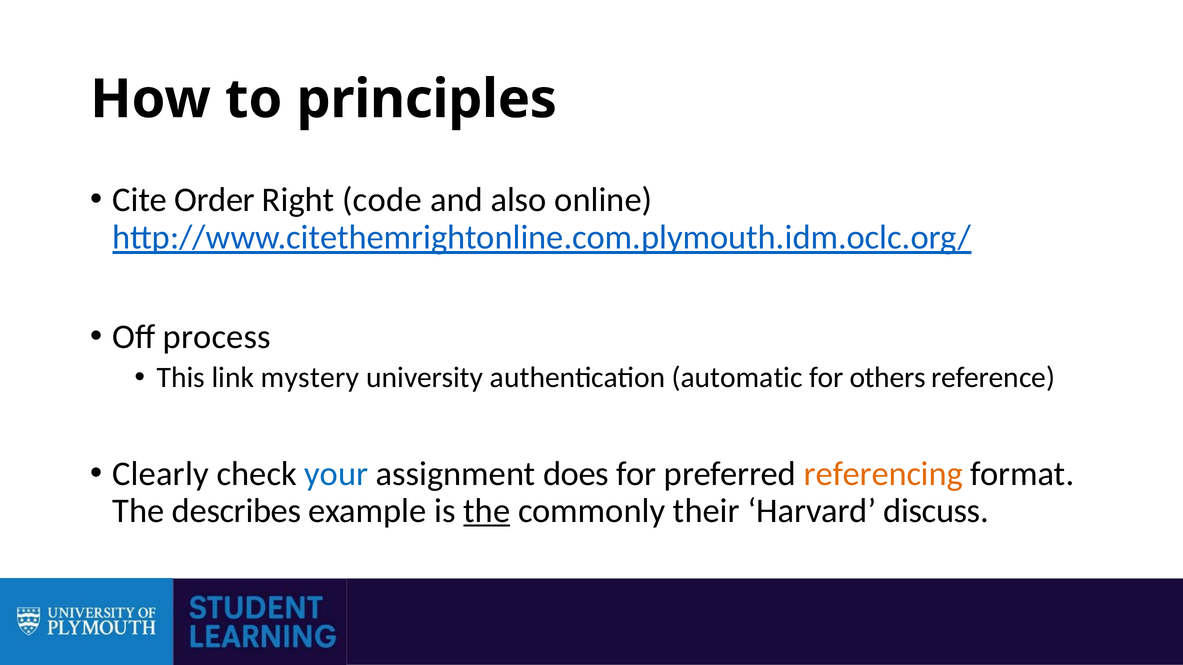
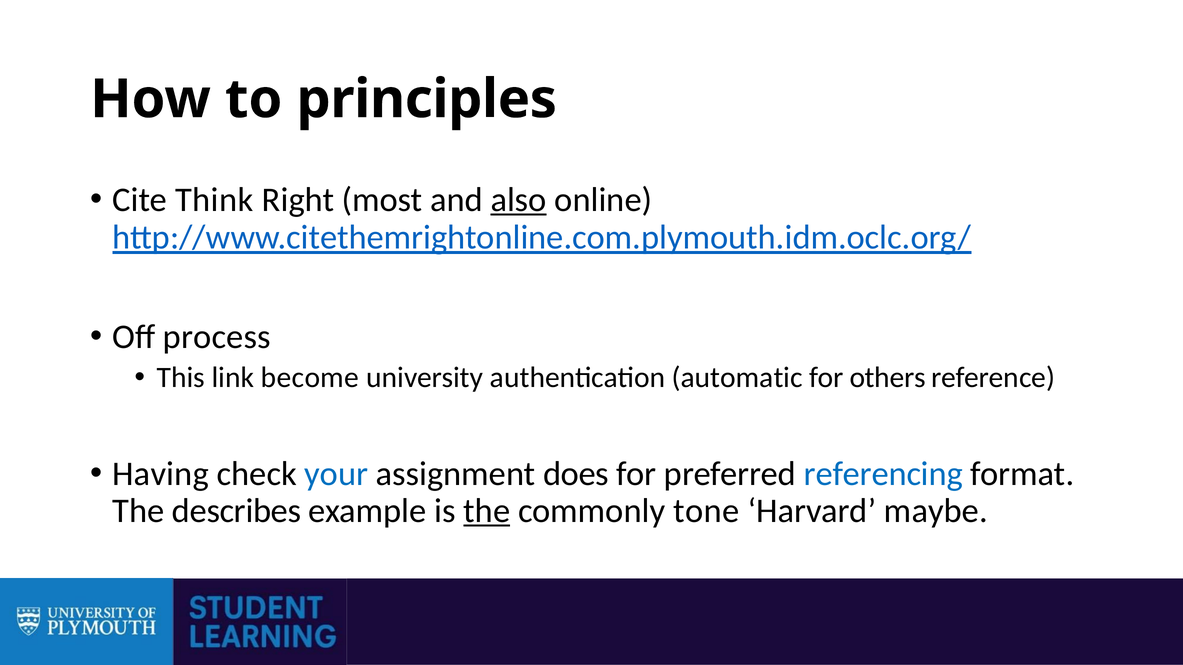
Order: Order -> Think (214, 200)
code: code -> most (382, 200)
also underline: none -> present (519, 200)
mystery: mystery -> become (310, 378)
Clearly: Clearly -> Having (161, 474)
referencing colour: orange -> blue (883, 474)
their: their -> tone (706, 511)
discuss: discuss -> maybe (936, 511)
